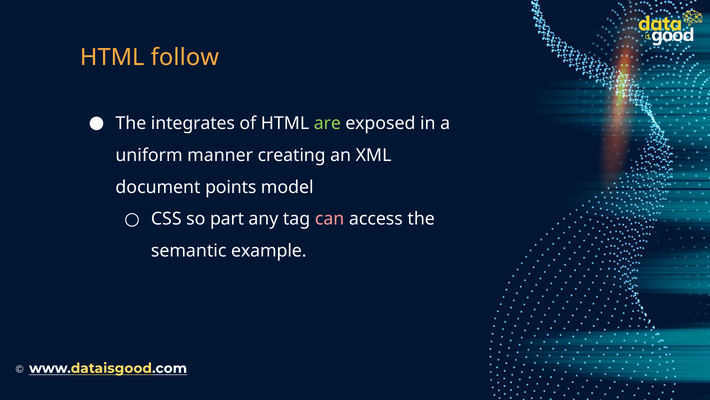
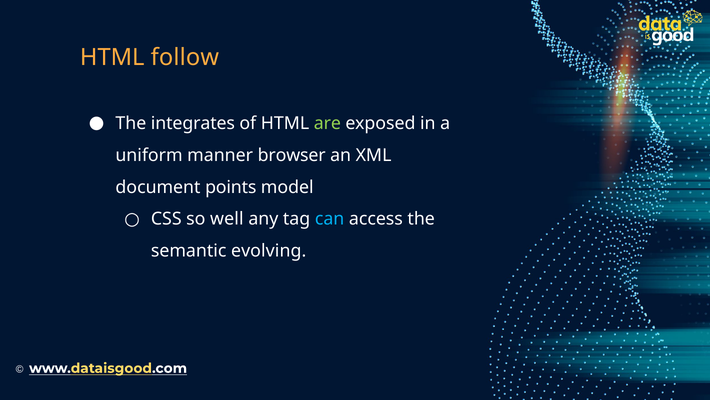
creating: creating -> browser (292, 155)
part: part -> well (227, 219)
can colour: pink -> light blue (330, 219)
example: example -> evolving (269, 251)
